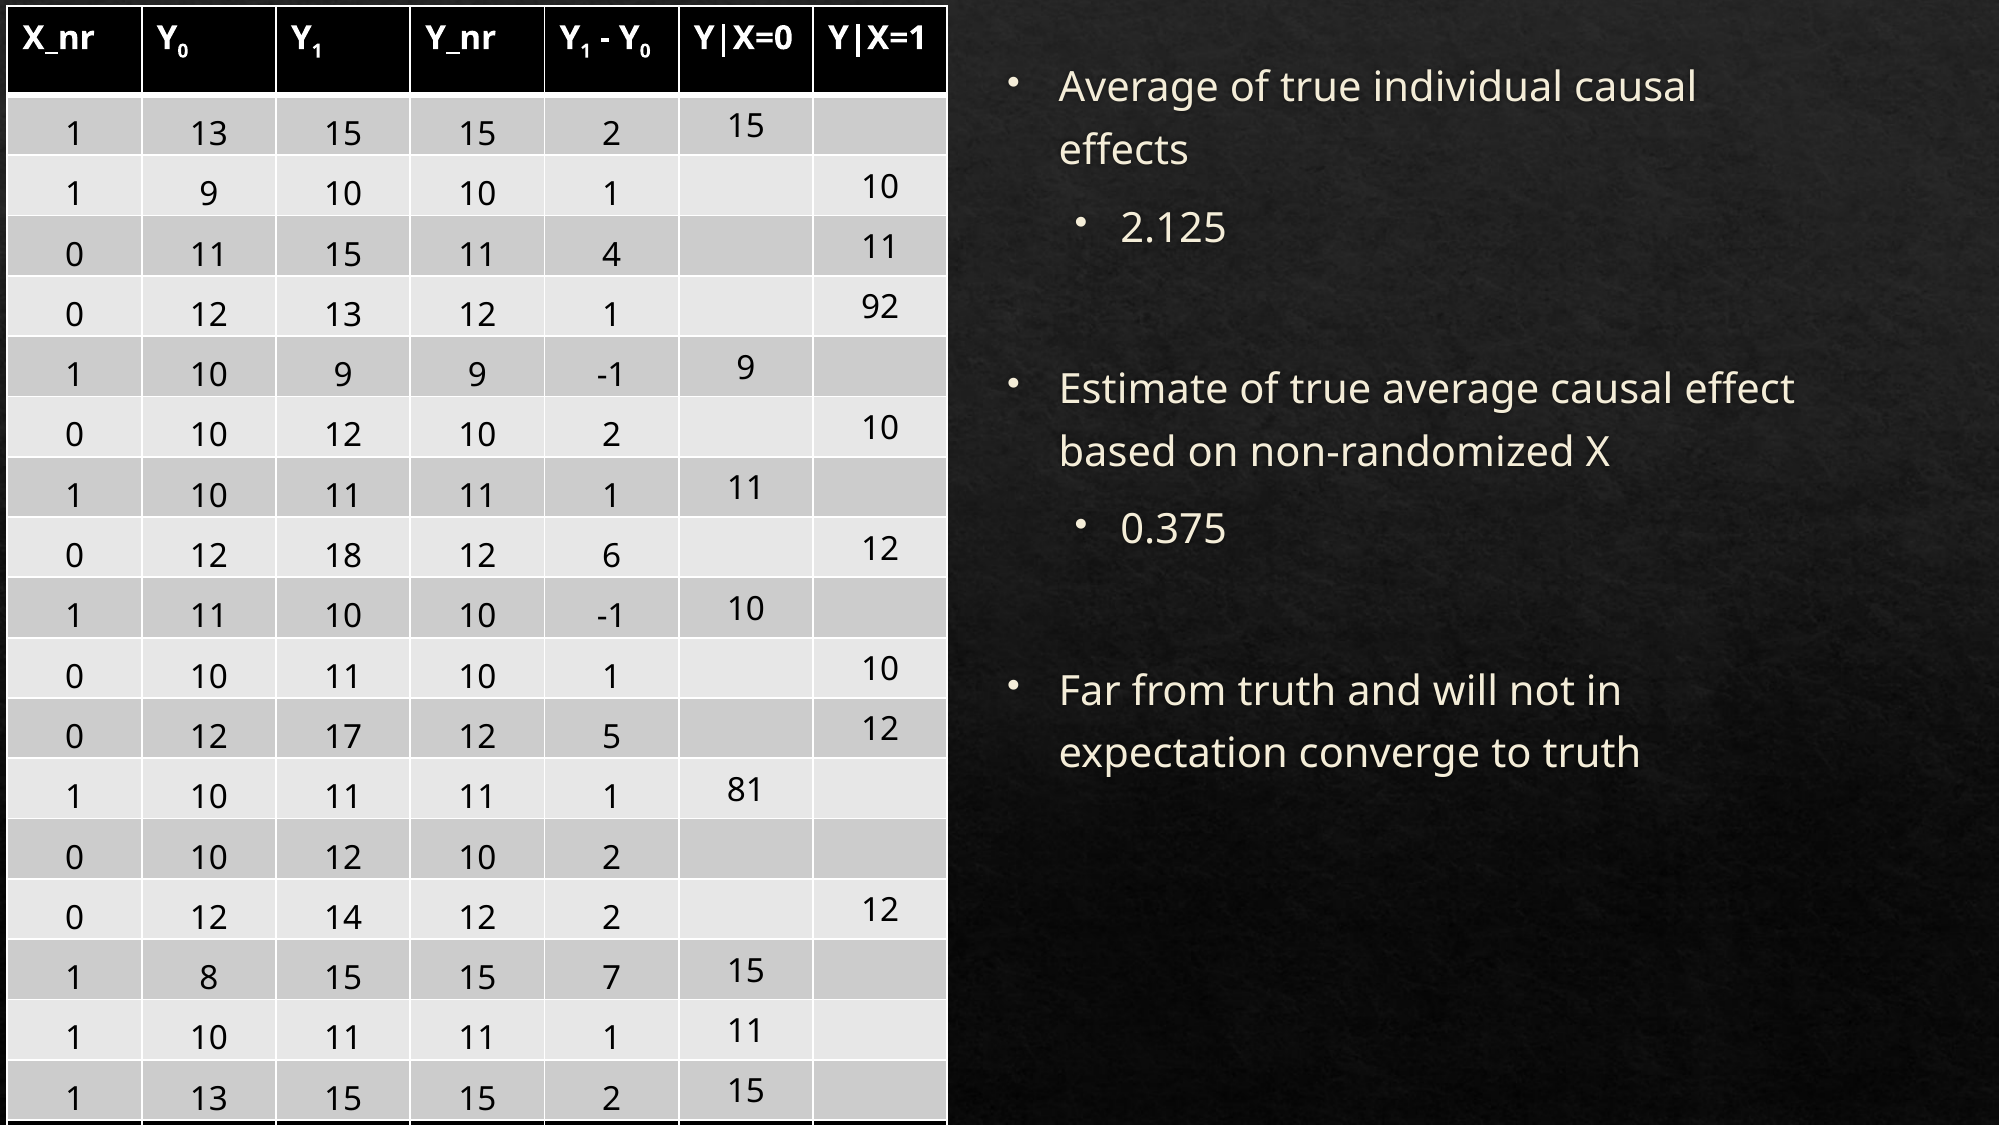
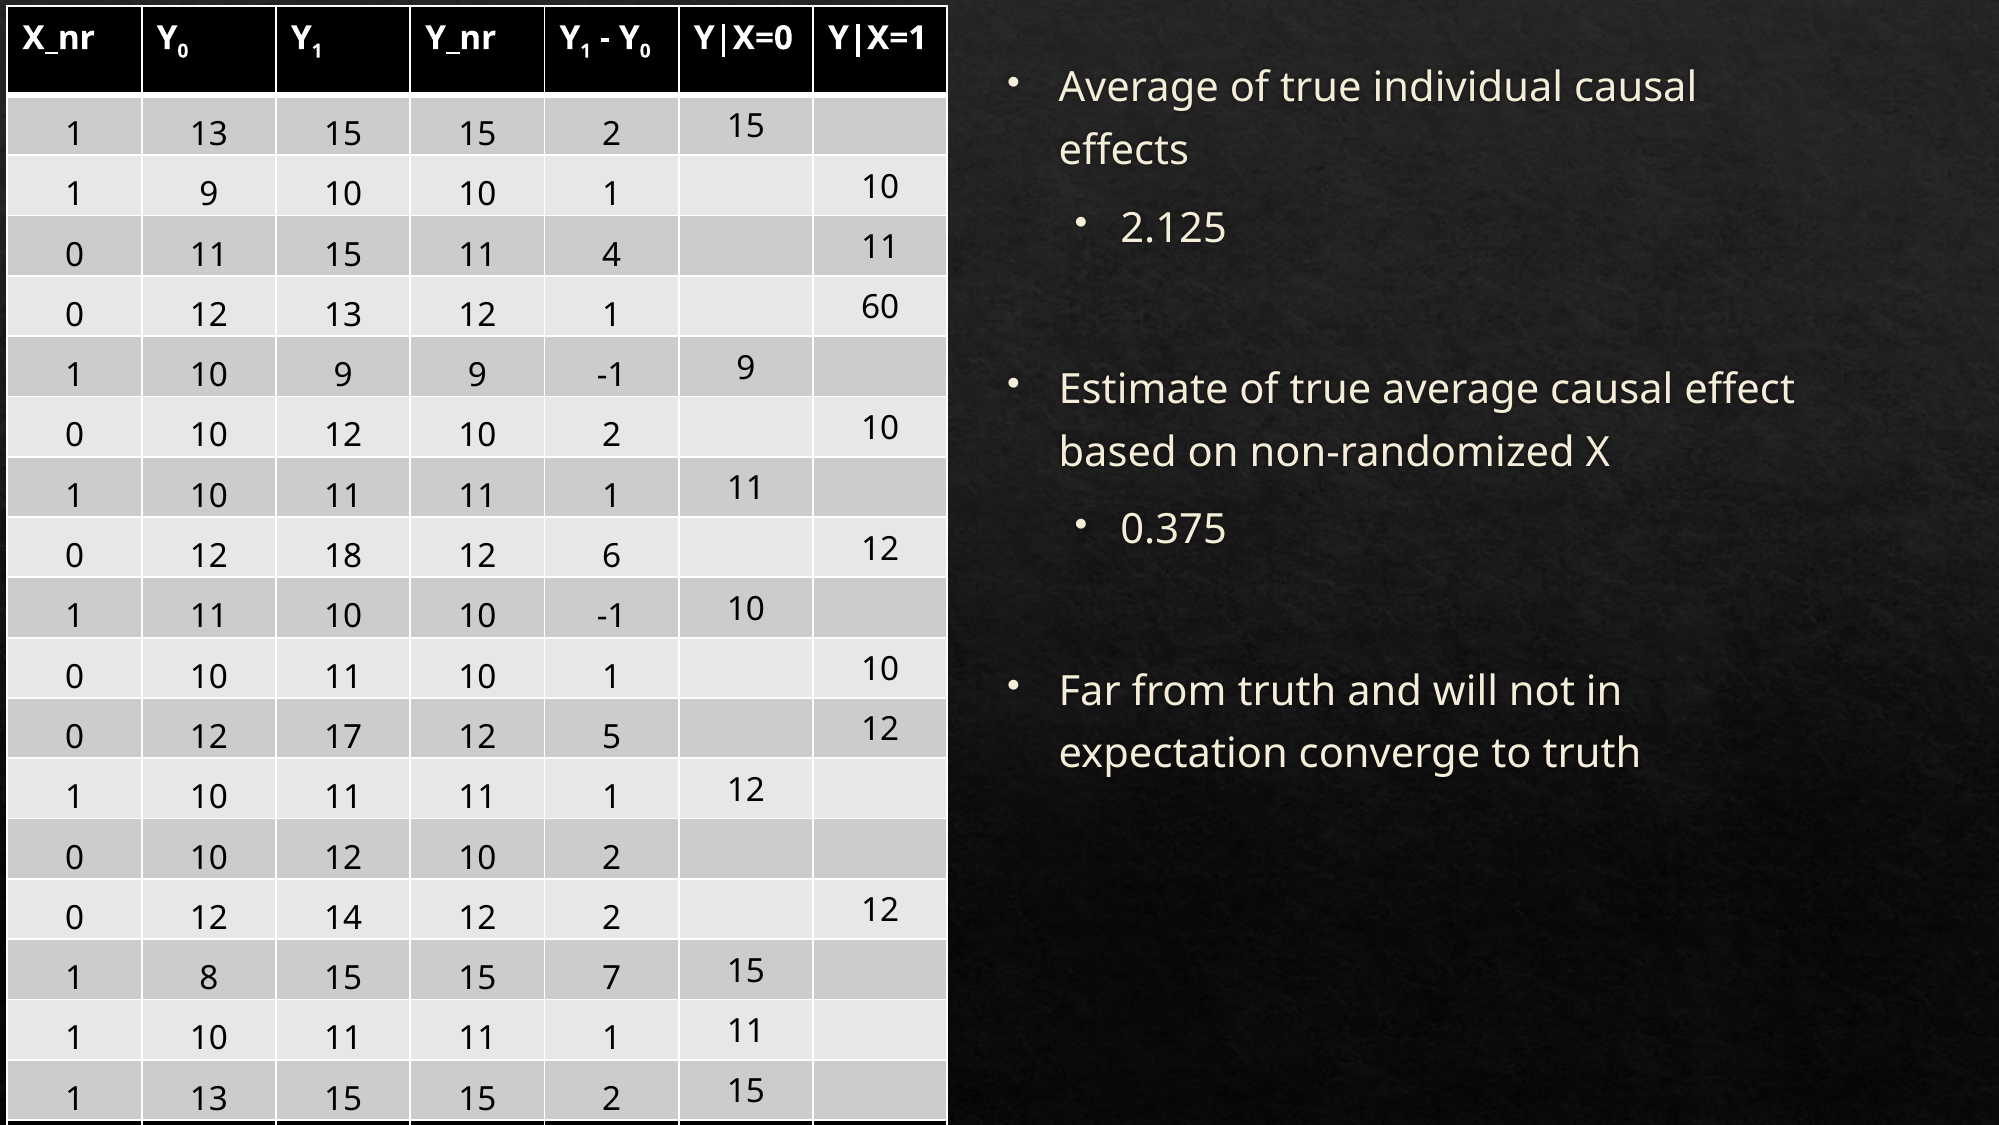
92: 92 -> 60 (880, 308)
81: 81 -> 12 (746, 790)
